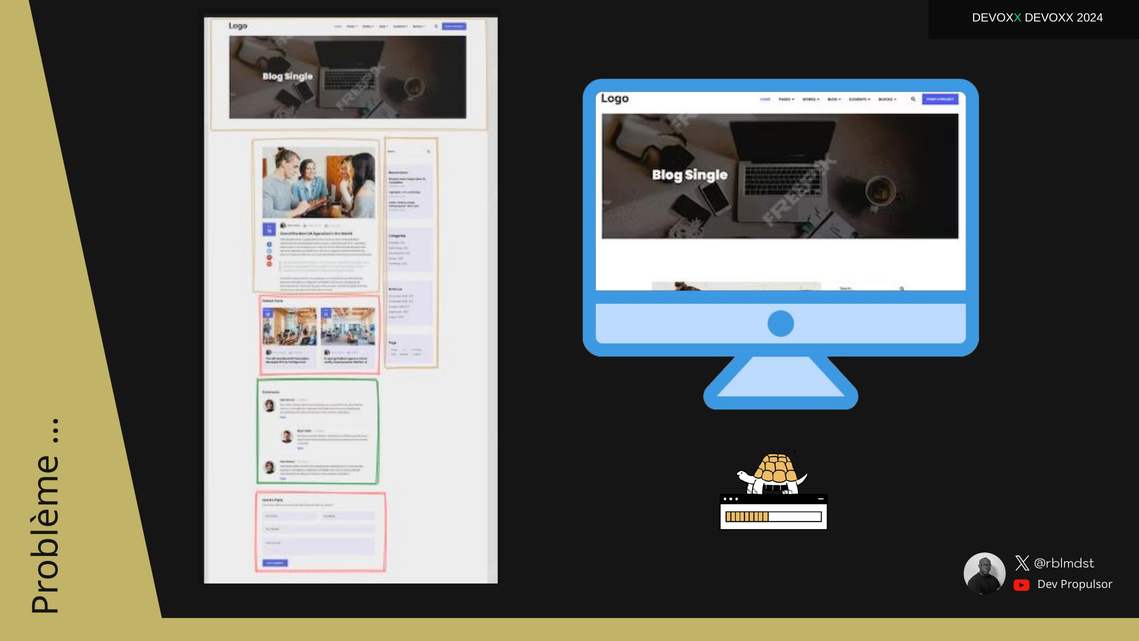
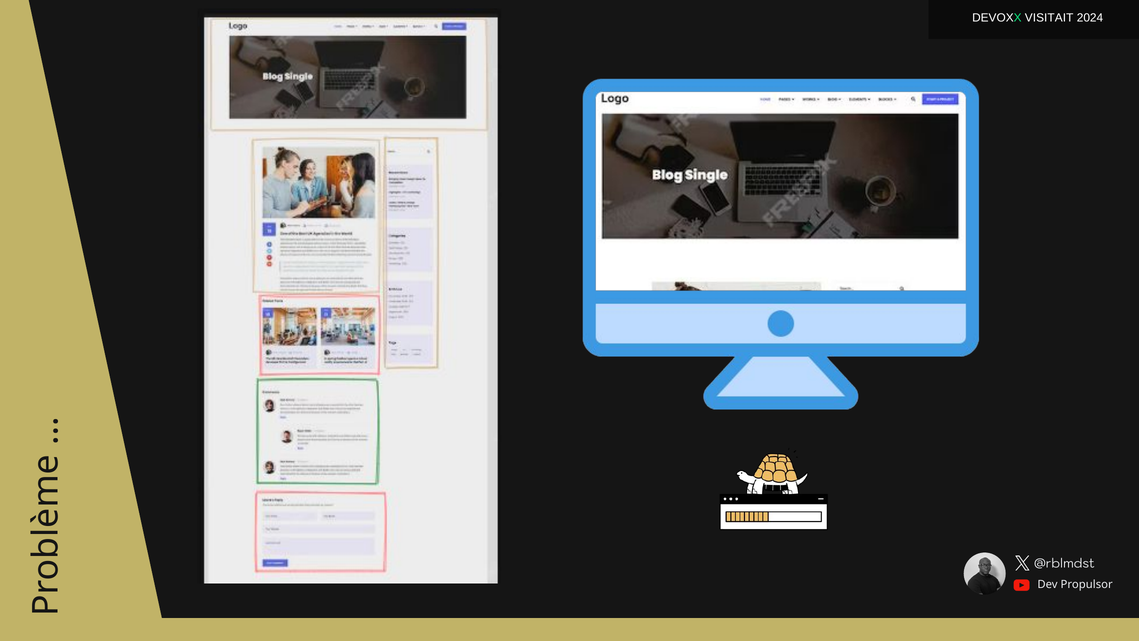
DEVOXX DEVOXX: DEVOXX -> VISITAIT (1049, 18)
